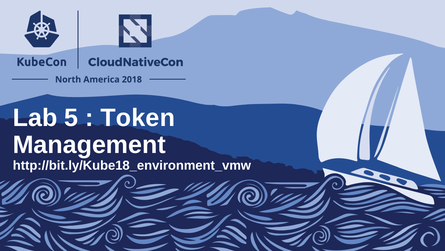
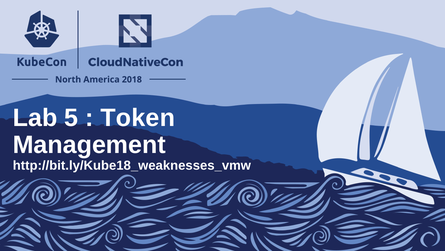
http://bit.ly/Kube18_environment_vmw: http://bit.ly/Kube18_environment_vmw -> http://bit.ly/Kube18_weaknesses_vmw (132, 165)
